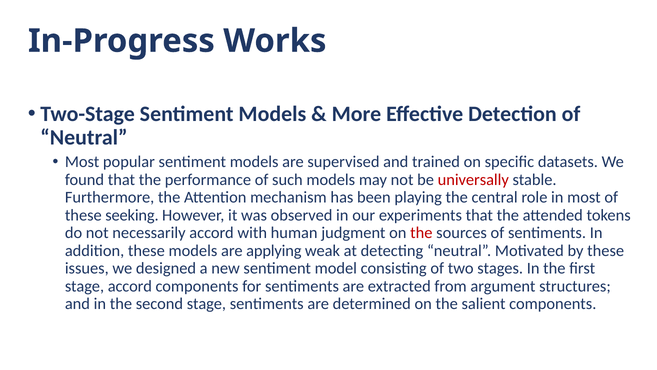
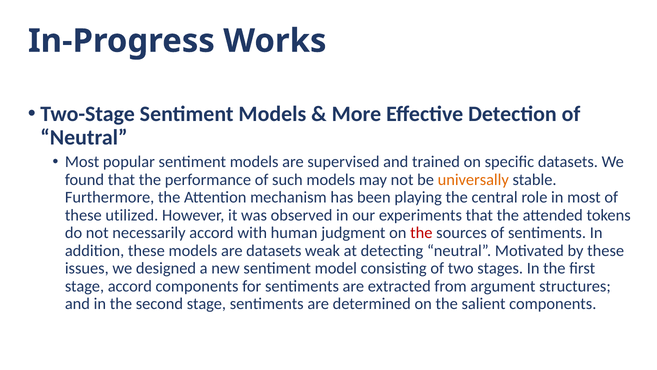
universally colour: red -> orange (473, 179)
seeking: seeking -> utilized (132, 215)
are applying: applying -> datasets (274, 250)
